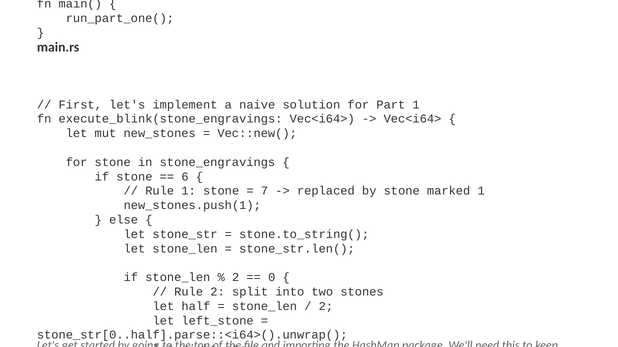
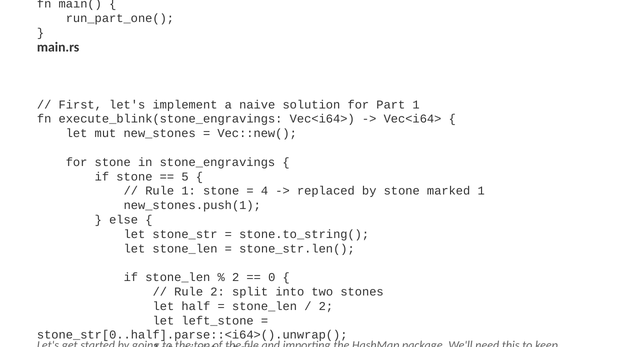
6: 6 -> 5 (185, 177)
7: 7 -> 4 (265, 191)
